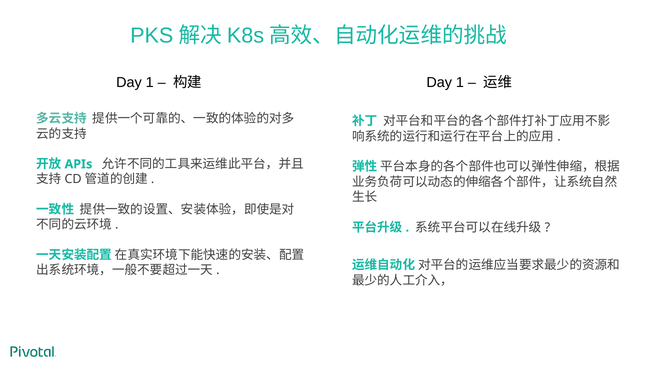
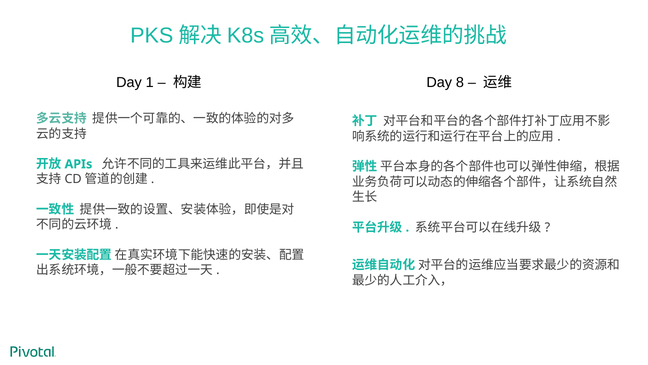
1: 1 -> 8 (460, 82)
